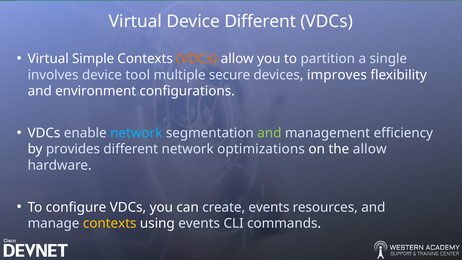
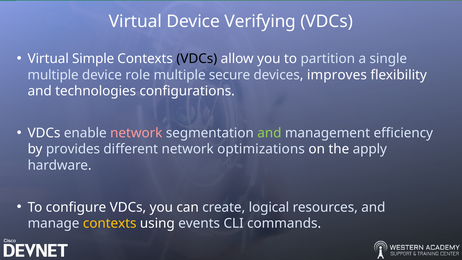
Device Different: Different -> Verifying (260, 21)
VDCs colour: orange -> black (197, 59)
involves: involves -> multiple (53, 75)
tool: tool -> role (138, 75)
environment: environment -> technologies (96, 91)
network colour: light blue -> pink (136, 133)
the allow: allow -> apply (370, 149)
create events: events -> logical (269, 207)
